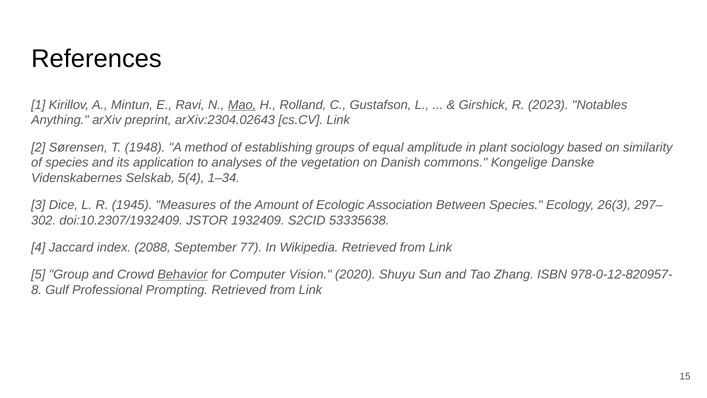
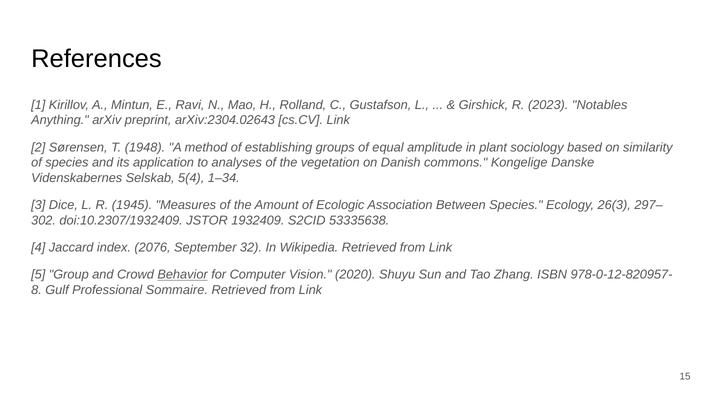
Mao underline: present -> none (242, 105)
2088: 2088 -> 2076 (153, 247)
77: 77 -> 32 (251, 247)
Prompting: Prompting -> Sommaire (177, 290)
